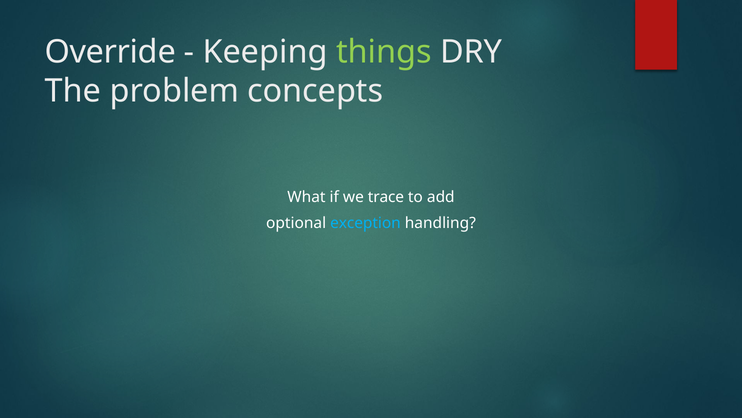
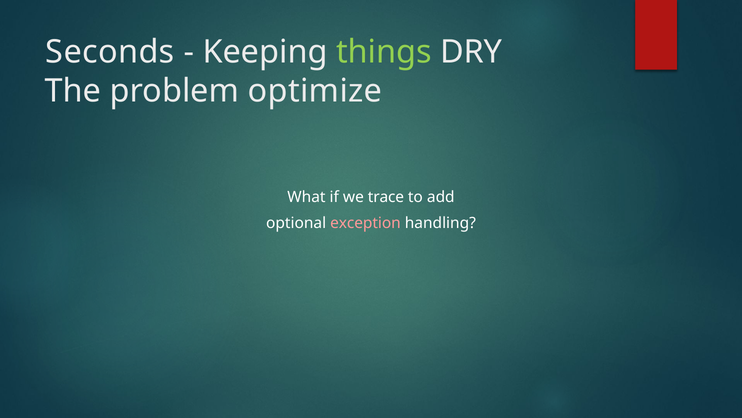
Override: Override -> Seconds (110, 52)
concepts: concepts -> optimize (315, 91)
exception colour: light blue -> pink (365, 223)
